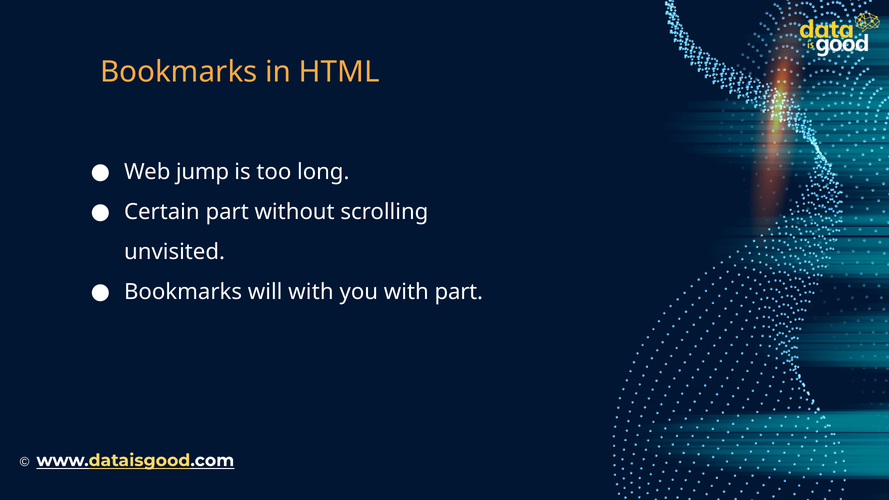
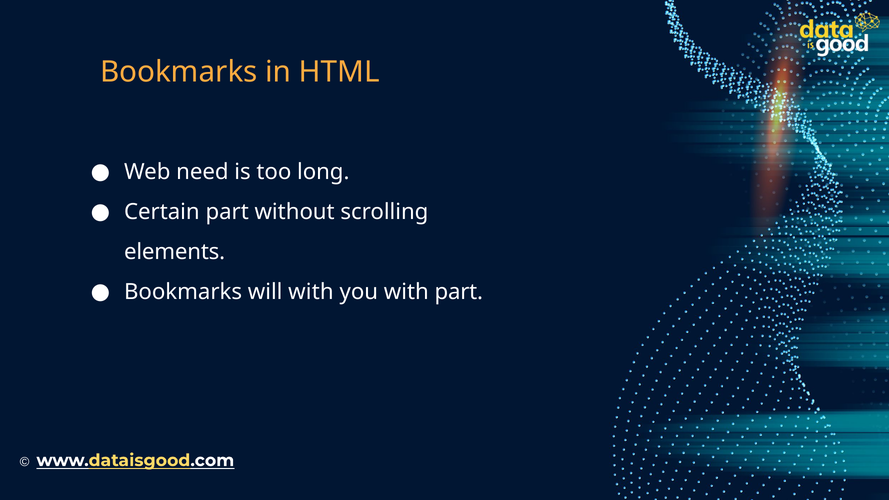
jump: jump -> need (202, 172)
unvisited: unvisited -> elements (175, 252)
